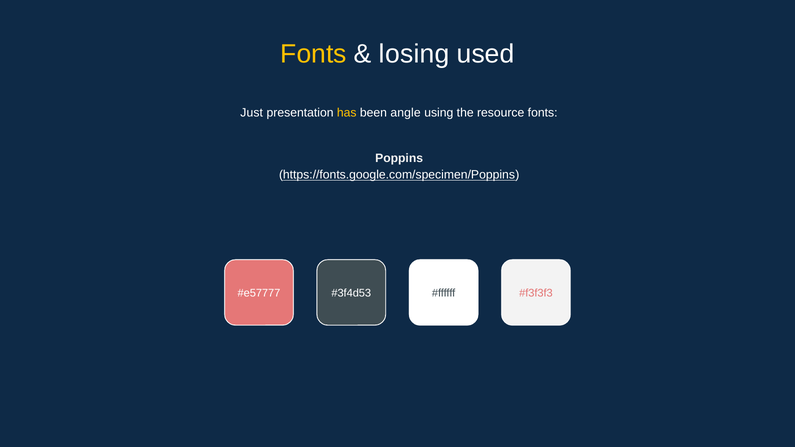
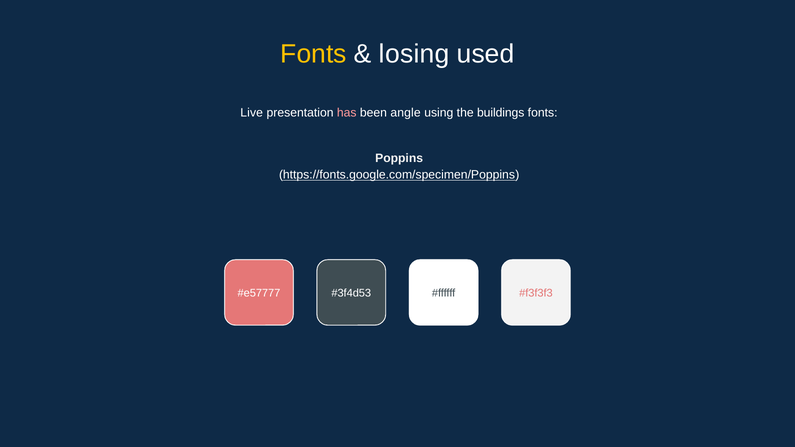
Just: Just -> Live (252, 113)
has colour: yellow -> pink (347, 113)
resource: resource -> buildings (501, 113)
